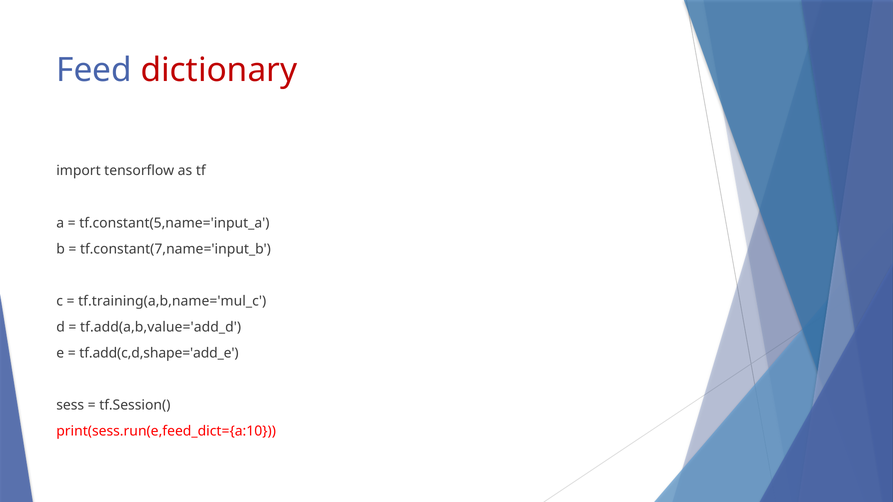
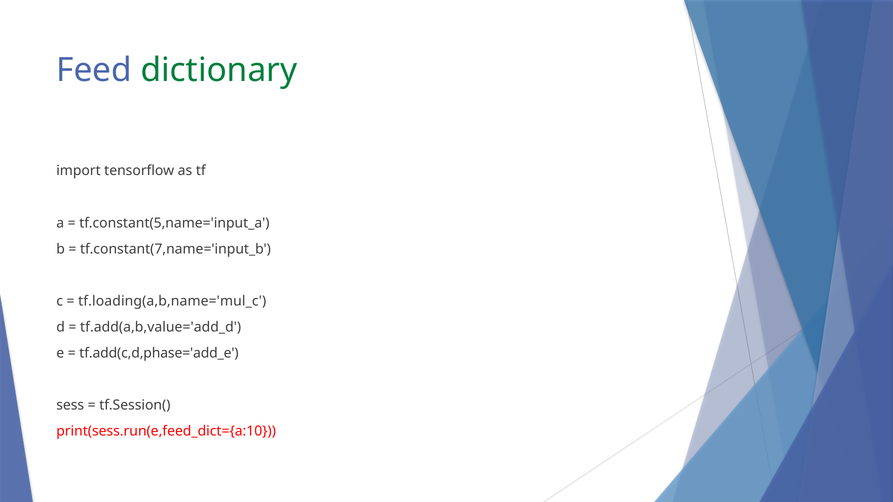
dictionary colour: red -> green (219, 70)
tf.training(a,b,name='mul_c: tf.training(a,b,name='mul_c -> tf.loading(a,b,name='mul_c (172, 301)
tf.add(c,d,shape='add_e: tf.add(c,d,shape='add_e -> tf.add(c,d,phase='add_e (159, 353)
